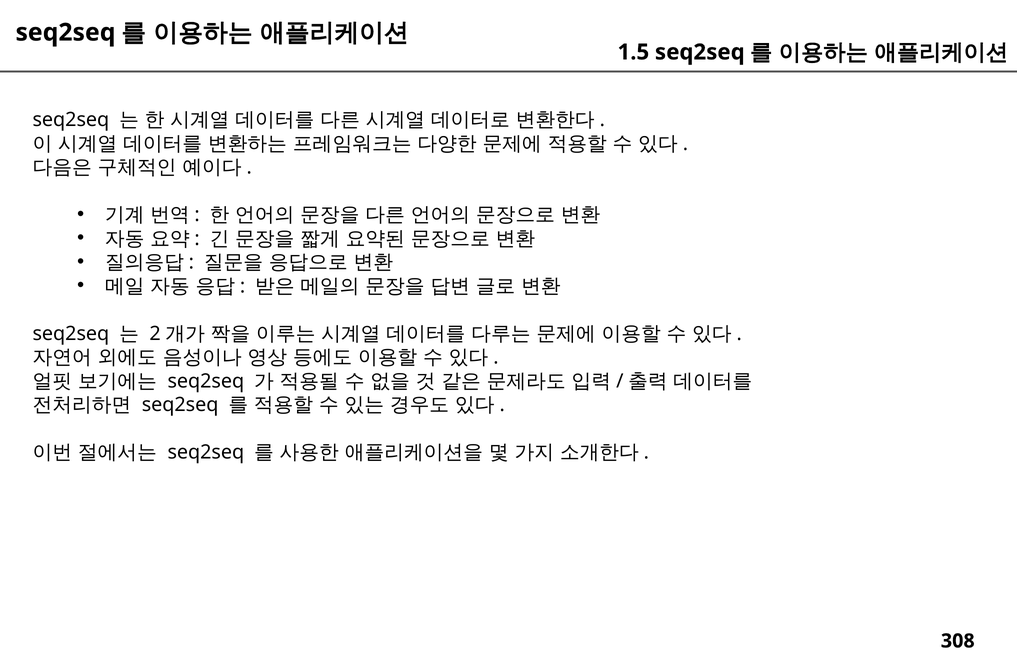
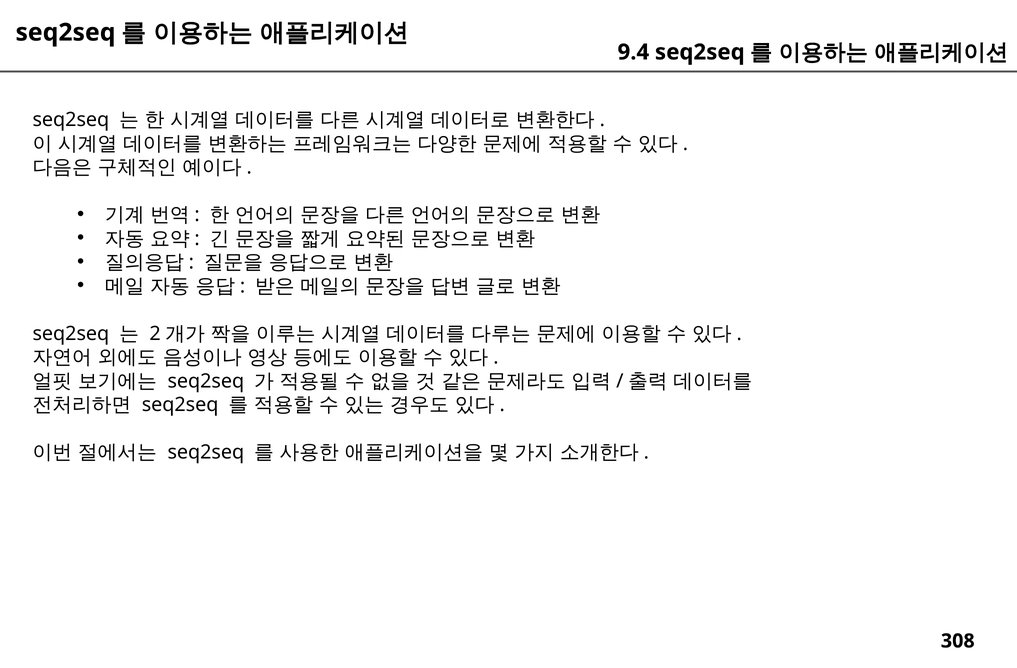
1.5: 1.5 -> 9.4 (633, 52)
